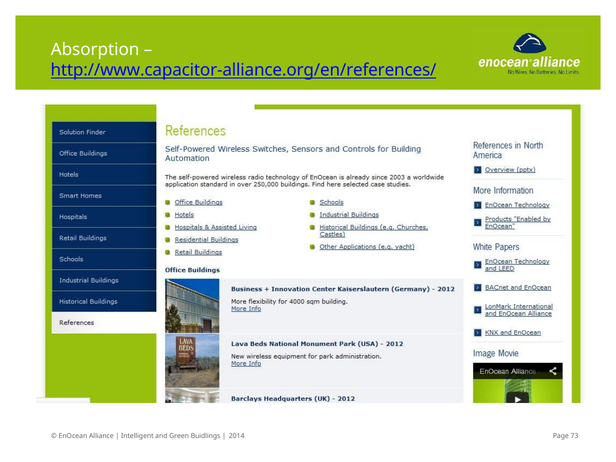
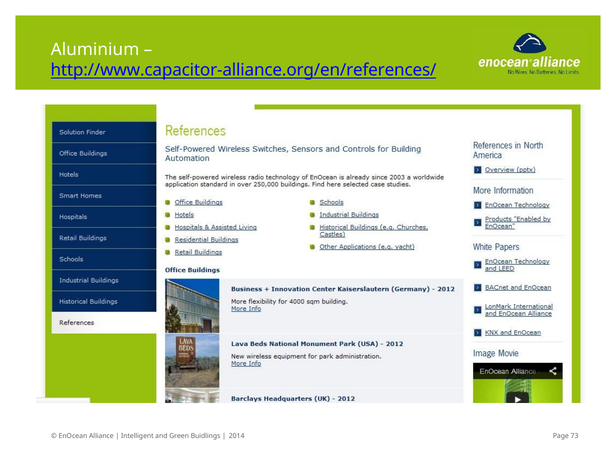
Absorption: Absorption -> Aluminium (95, 50)
